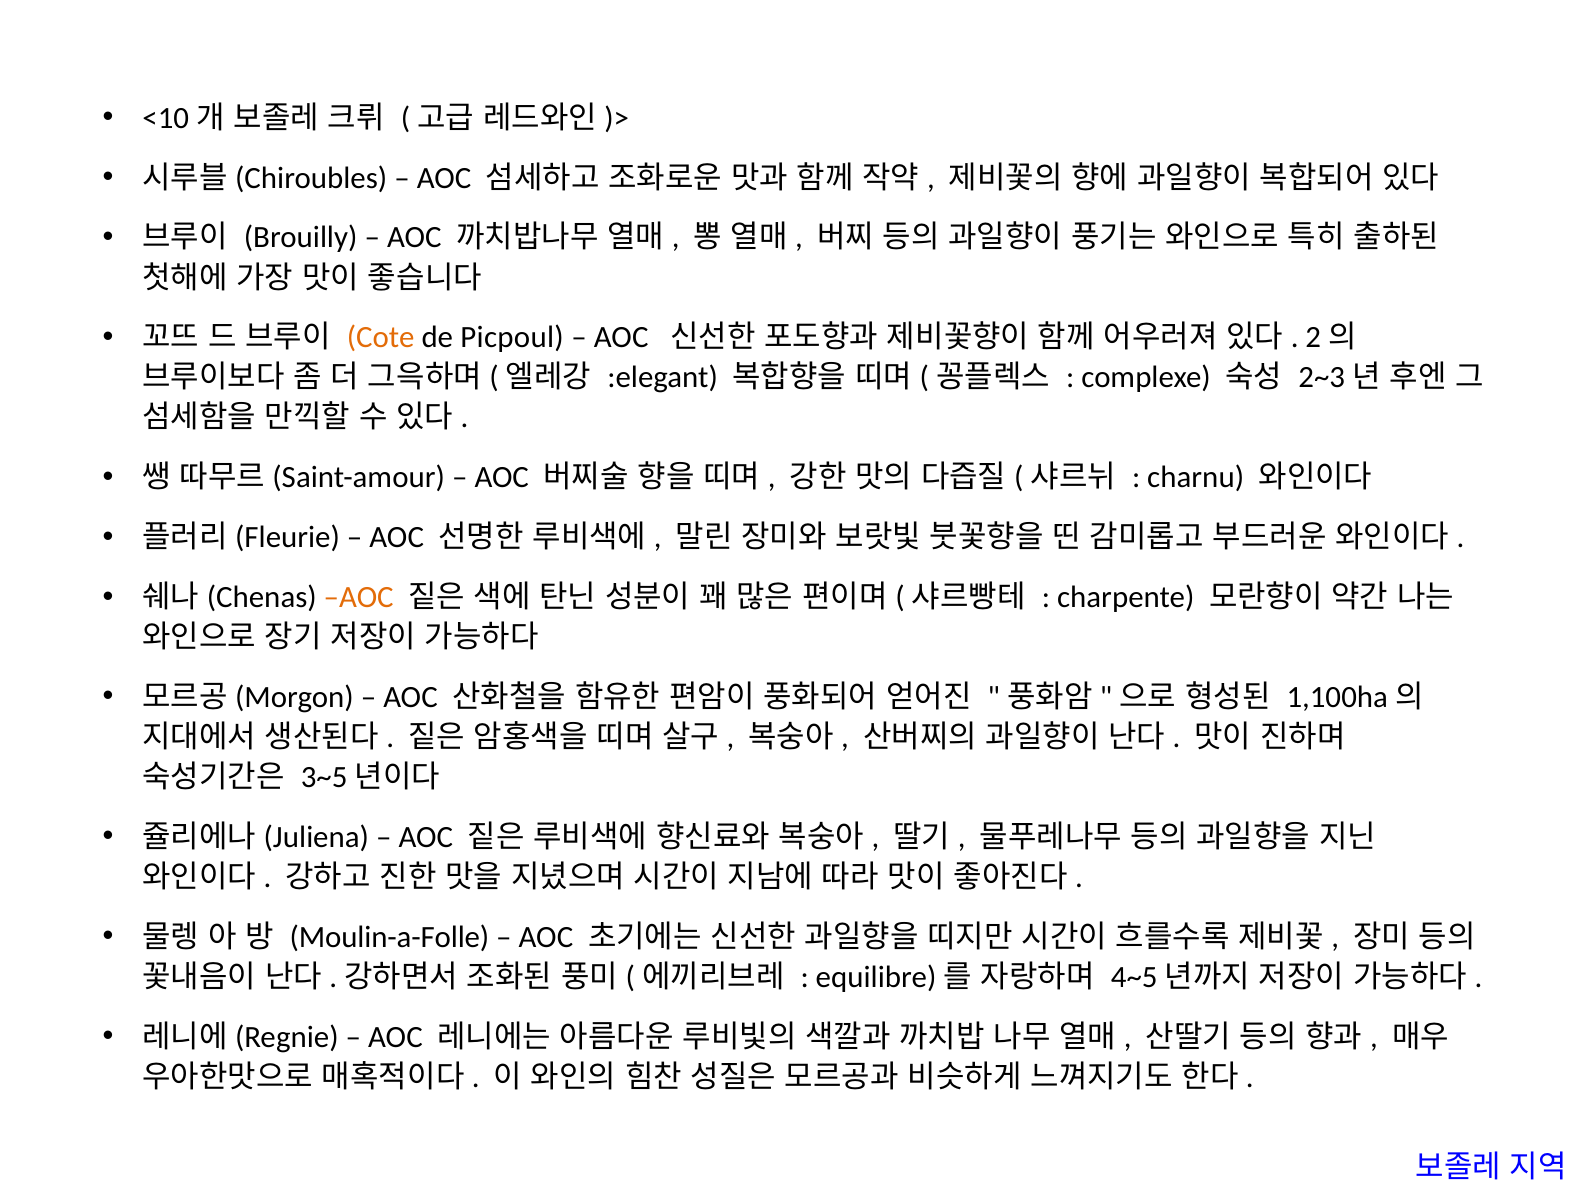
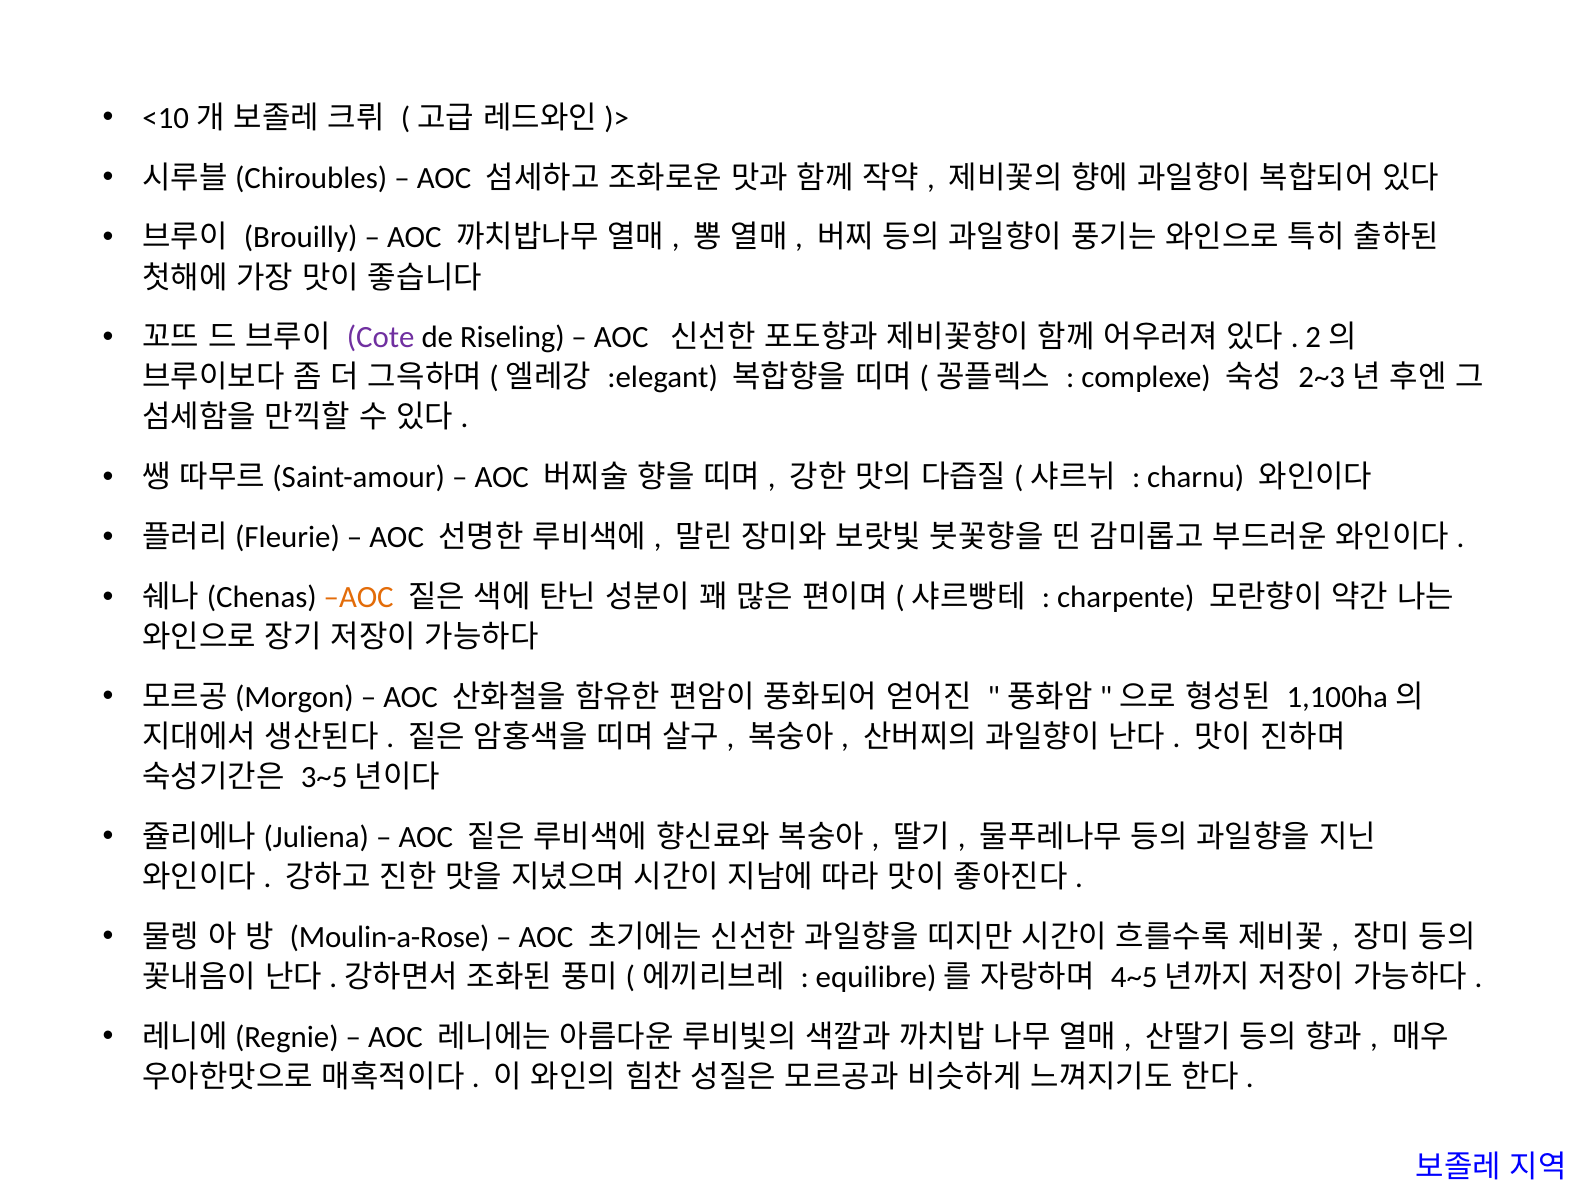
Cote colour: orange -> purple (381, 338)
Picpoul: Picpoul -> Riseling (512, 338)
Moulin-a-Folle: Moulin-a-Folle -> Moulin-a-Rose (390, 937)
